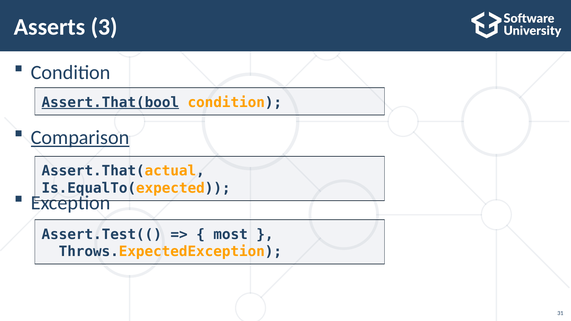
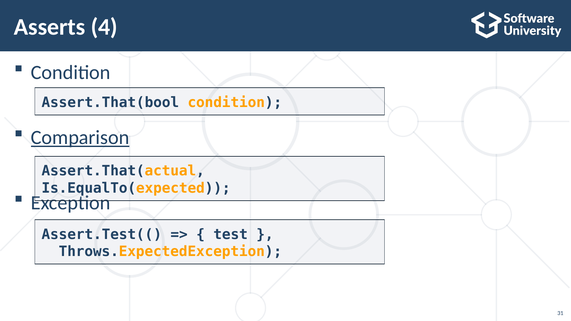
3: 3 -> 4 (104, 27)
Assert.That(bool underline: present -> none (110, 102)
most: most -> test (231, 234)
